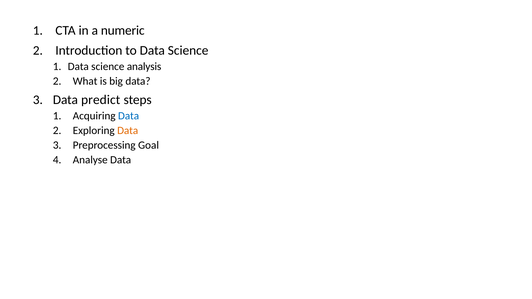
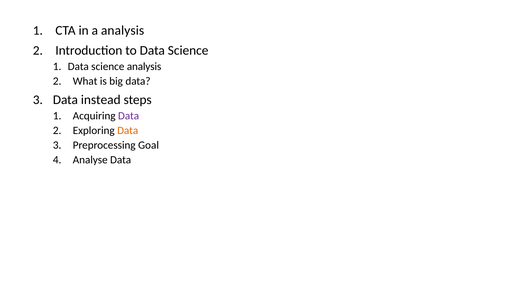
a numeric: numeric -> analysis (123, 31)
predict: predict -> instead (101, 100)
Data colour: blue -> purple (129, 116)
